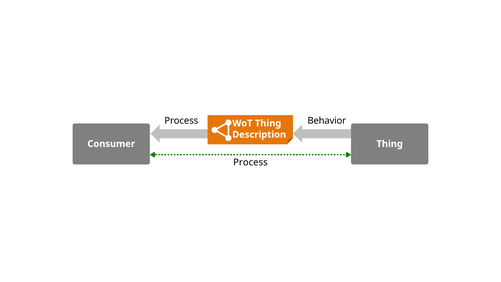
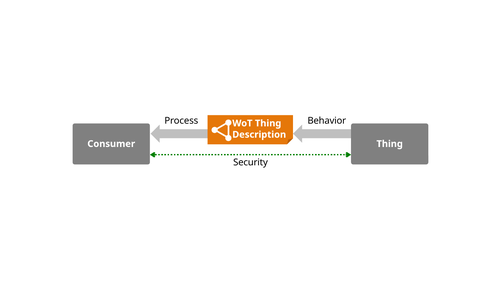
Process: Process -> Security (251, 162)
